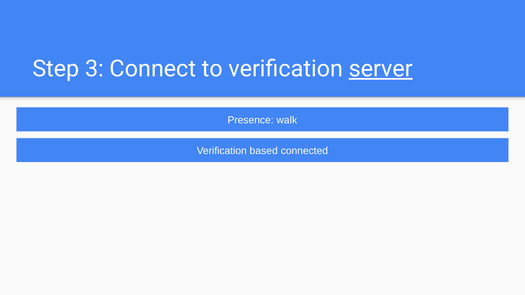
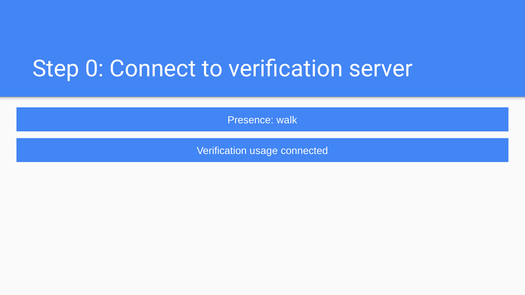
3: 3 -> 0 (94, 69)
server underline: present -> none (381, 69)
based: based -> usage (264, 151)
